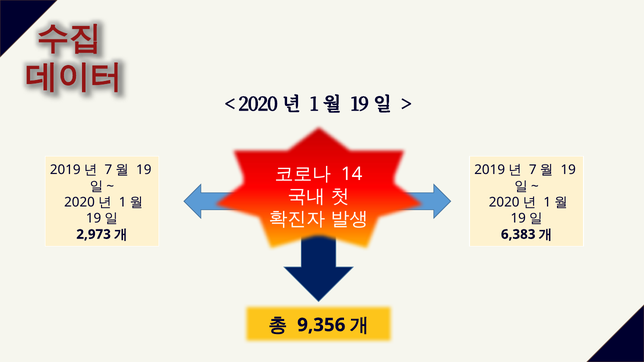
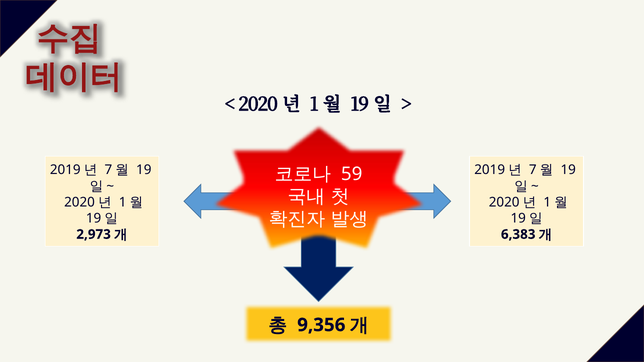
14: 14 -> 59 (352, 174)
